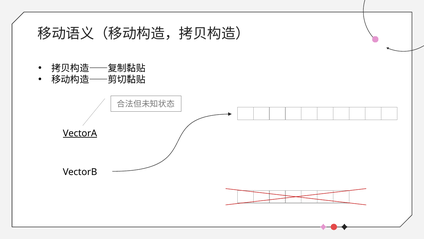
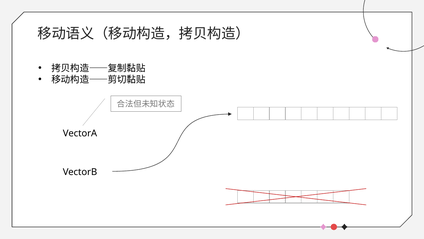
VectorA underline: present -> none (80, 133)
